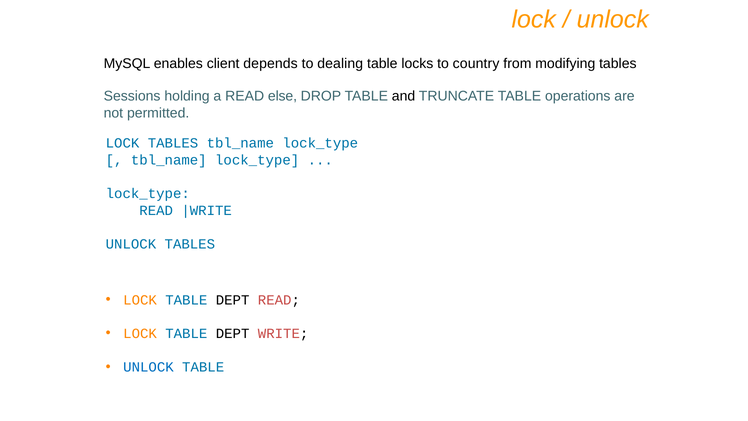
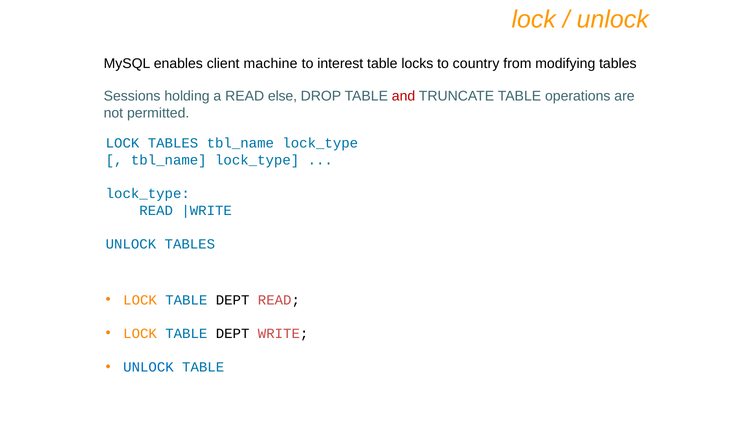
depends: depends -> machine (271, 64)
dealing: dealing -> interest (340, 64)
and colour: black -> red (404, 96)
